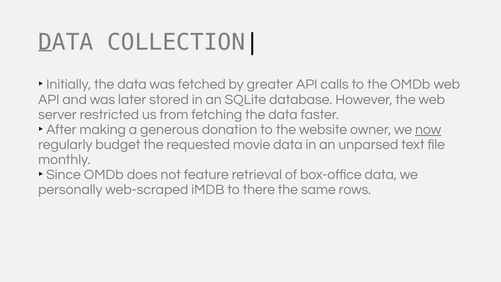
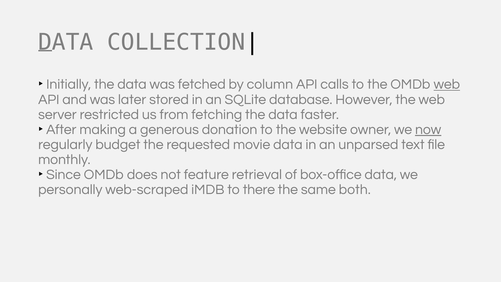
greater: greater -> column (270, 84)
web underline: none -> present (447, 84)
rows: rows -> both (355, 190)
